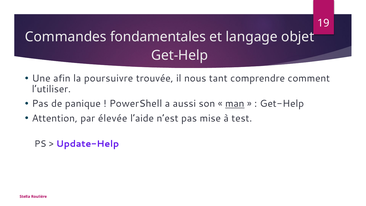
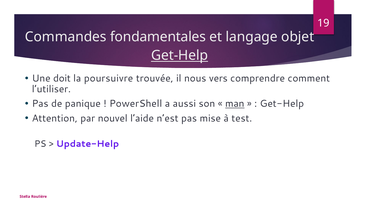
Get-Help underline: none -> present (180, 55)
afin: afin -> doit (62, 78)
tant: tant -> vers (218, 78)
élevée: élevée -> nouvel (113, 118)
